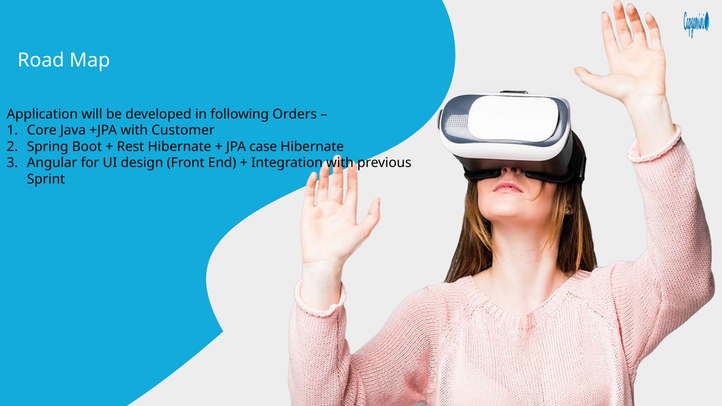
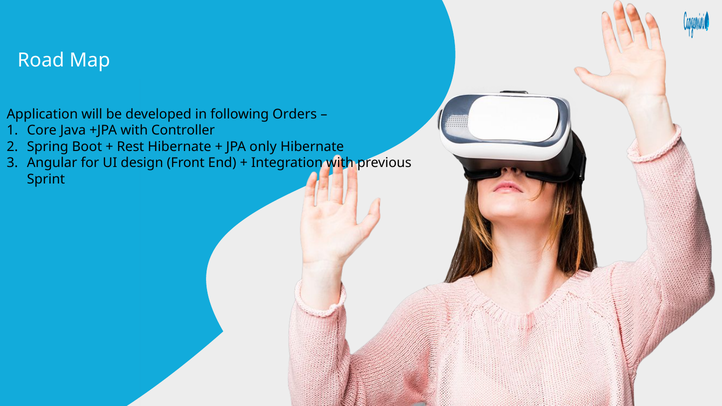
Customer: Customer -> Controller (183, 130)
case: case -> only (263, 147)
